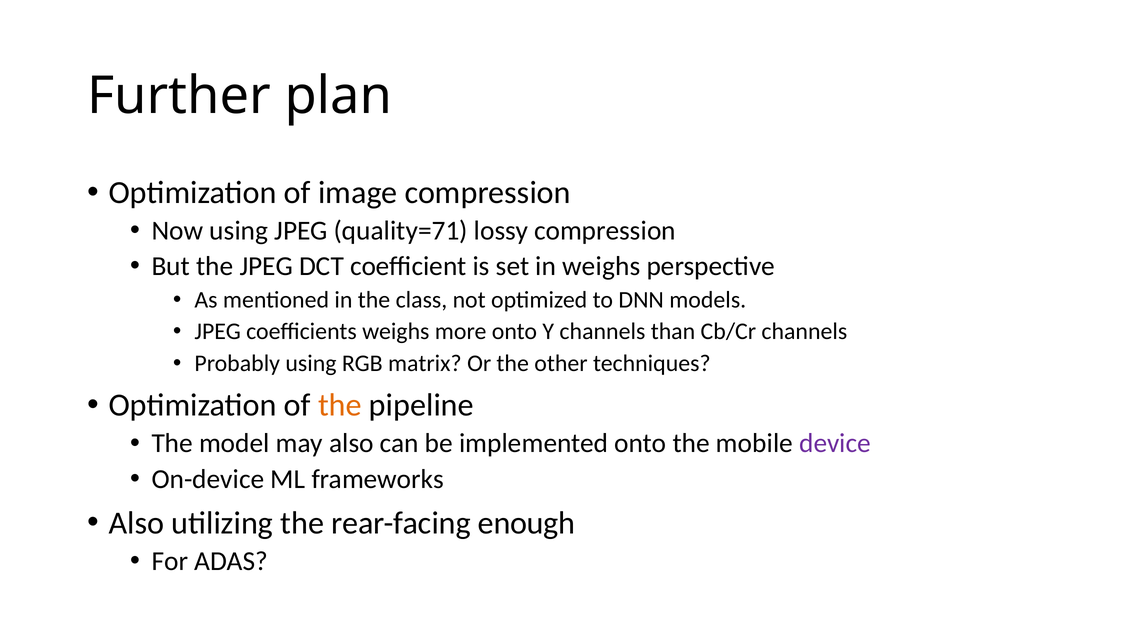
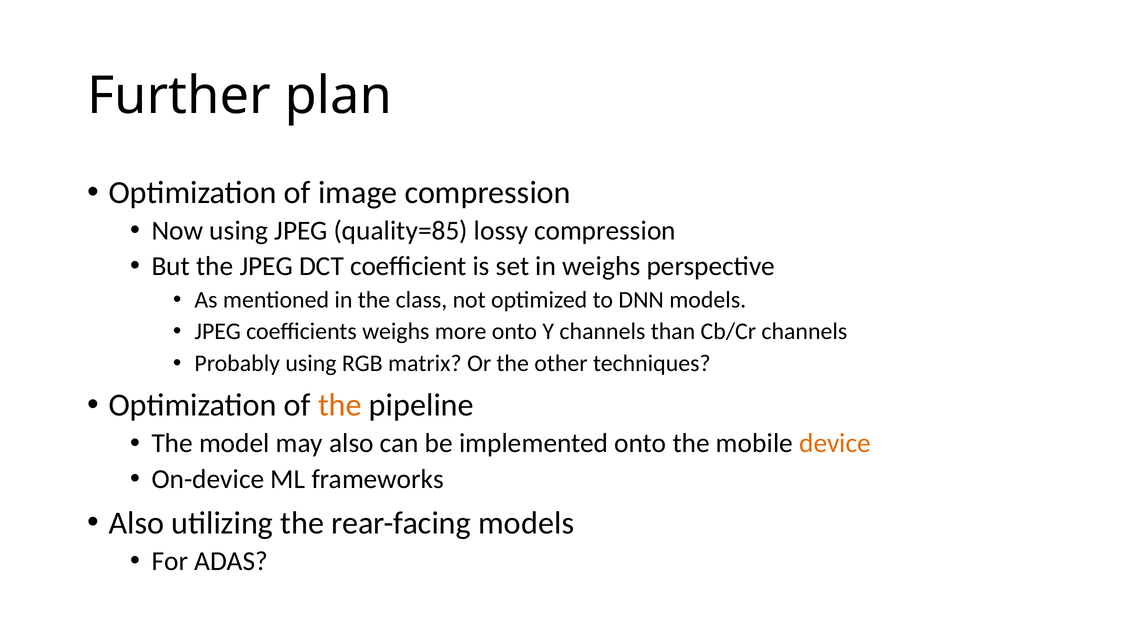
quality=71: quality=71 -> quality=85 (401, 231)
device colour: purple -> orange (835, 444)
rear-facing enough: enough -> models (526, 523)
